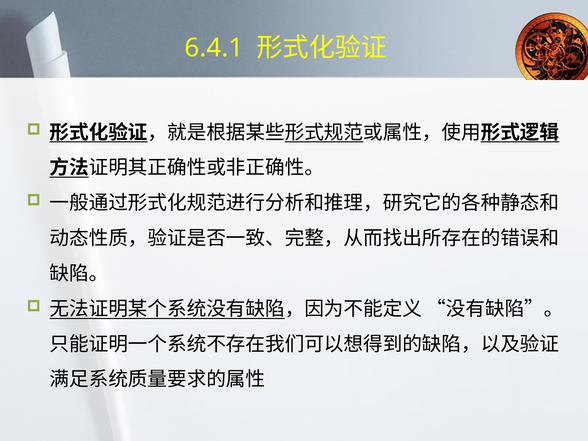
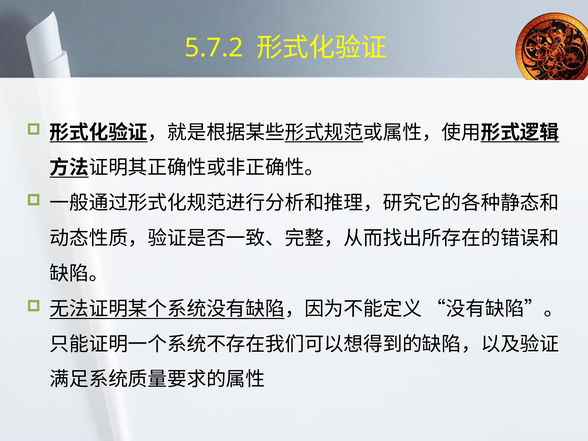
6.4.1: 6.4.1 -> 5.7.2 (214, 48)
